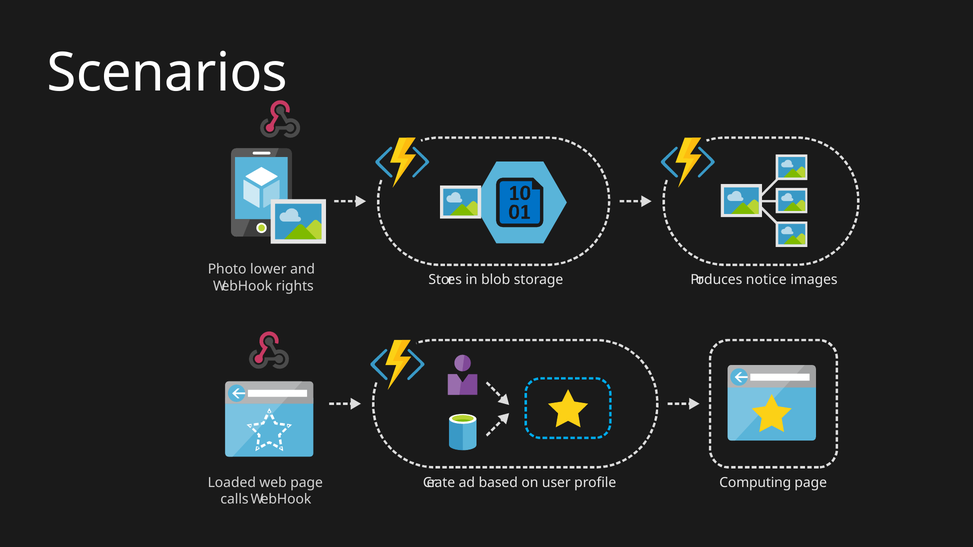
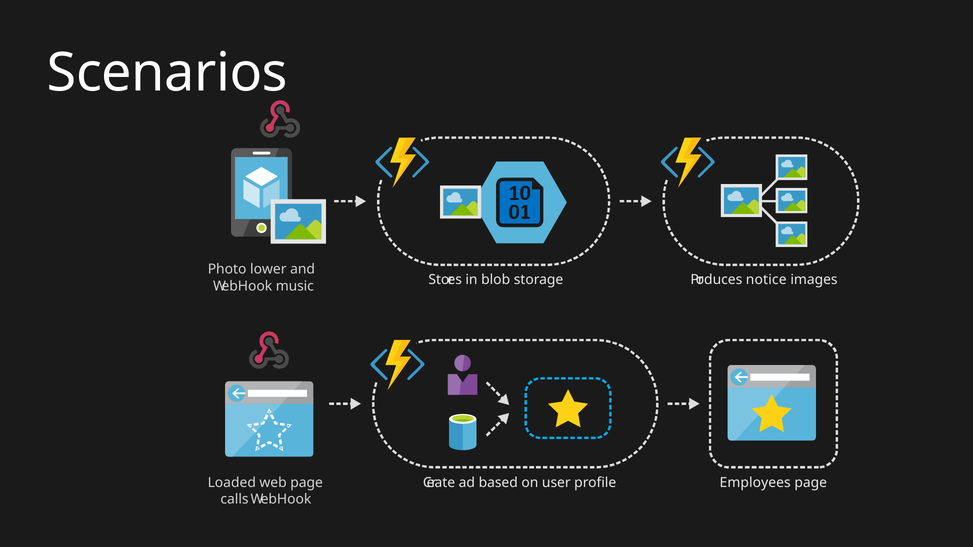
rights: rights -> music (295, 286)
Computing: Computing -> Employees (755, 483)
